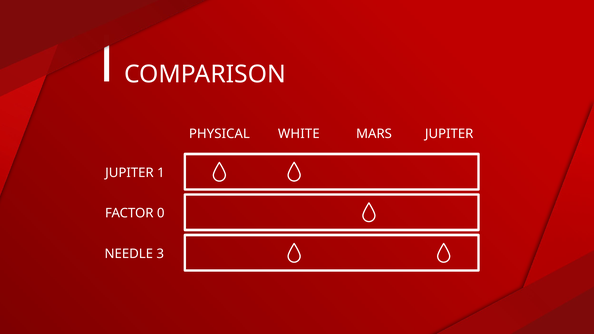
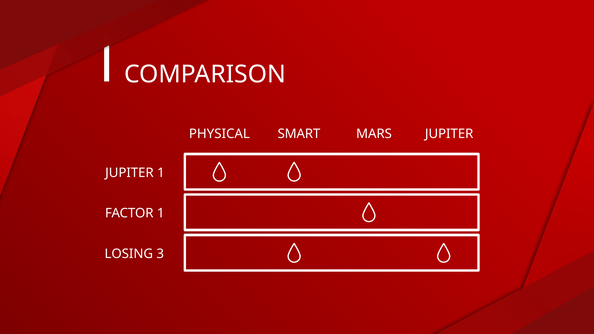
WHITE: WHITE -> SMART (299, 134)
FACTOR 0: 0 -> 1 (161, 213)
NEEDLE: NEEDLE -> LOSING (129, 254)
